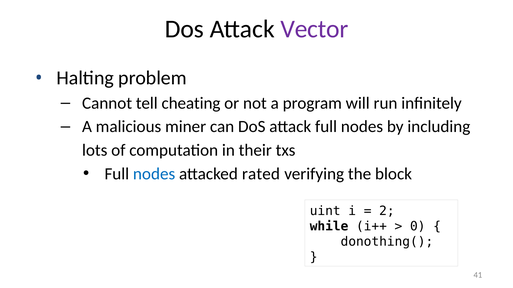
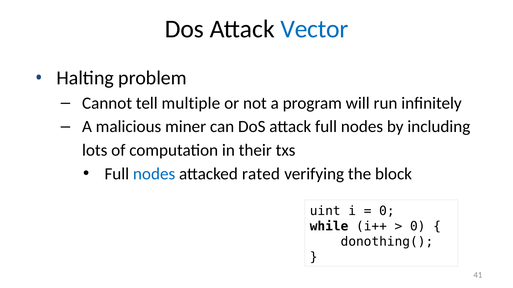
Vector colour: purple -> blue (314, 29)
cheating: cheating -> multiple (191, 103)
2: 2 -> 0 (387, 211)
